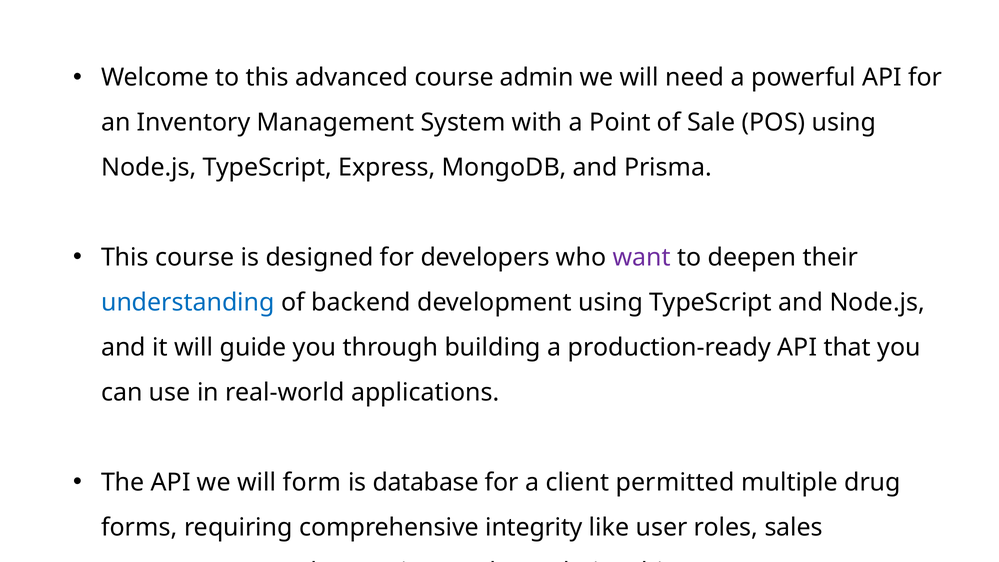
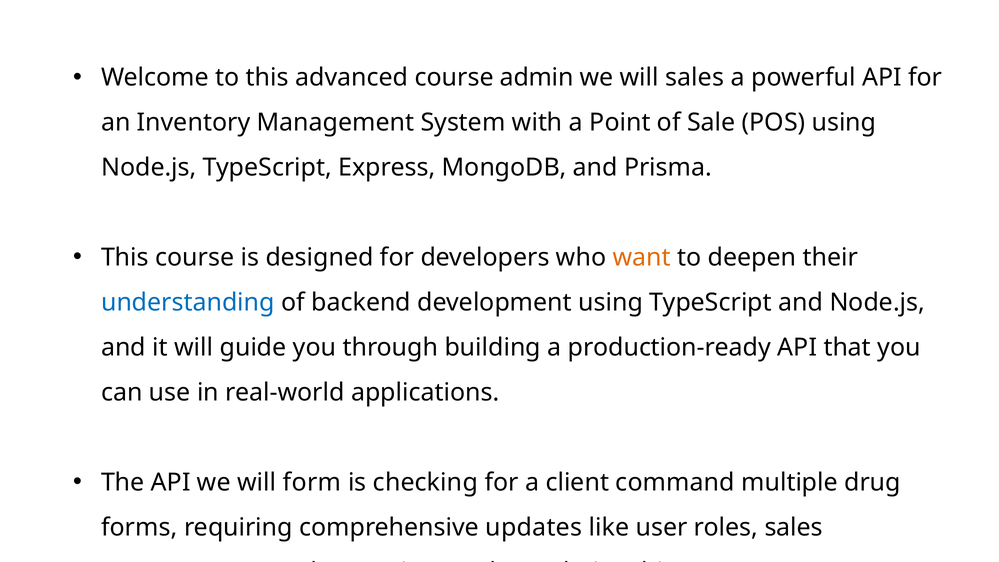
will need: need -> sales (695, 78)
want colour: purple -> orange (642, 258)
database: database -> checking (425, 482)
permitted: permitted -> command (675, 482)
integrity: integrity -> updates (534, 527)
